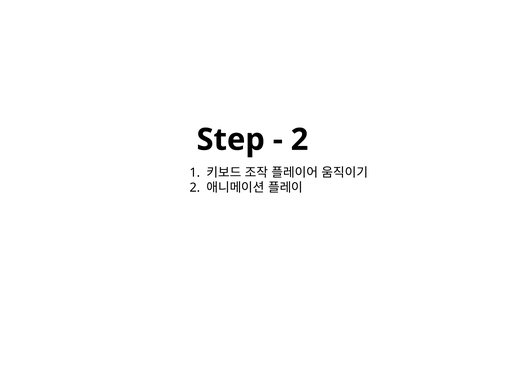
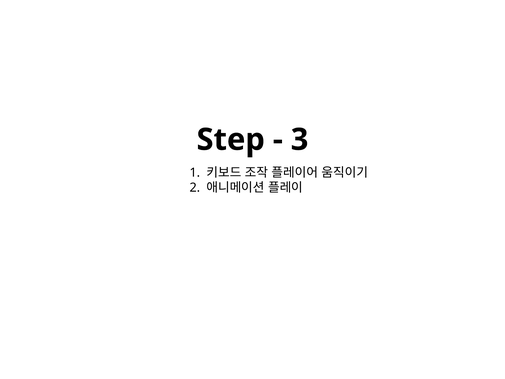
2: 2 -> 3 (300, 140)
